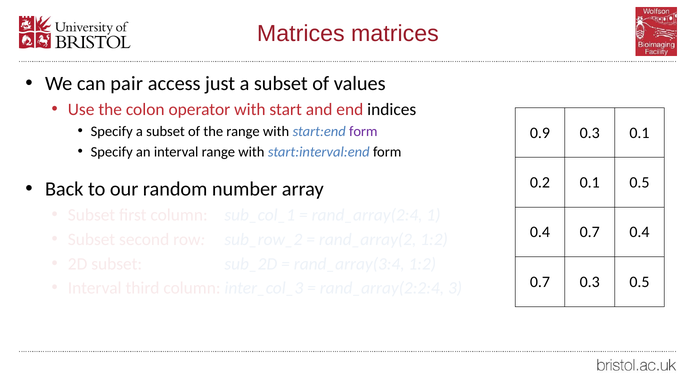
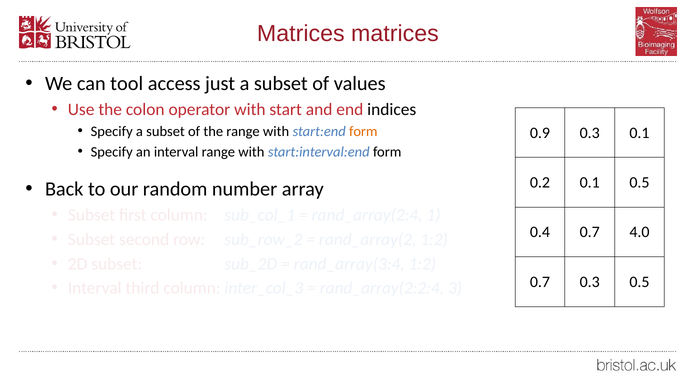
pair: pair -> tool (127, 84)
form colour: purple -> orange (363, 132)
0.7 0.4: 0.4 -> 4.0 (640, 232)
